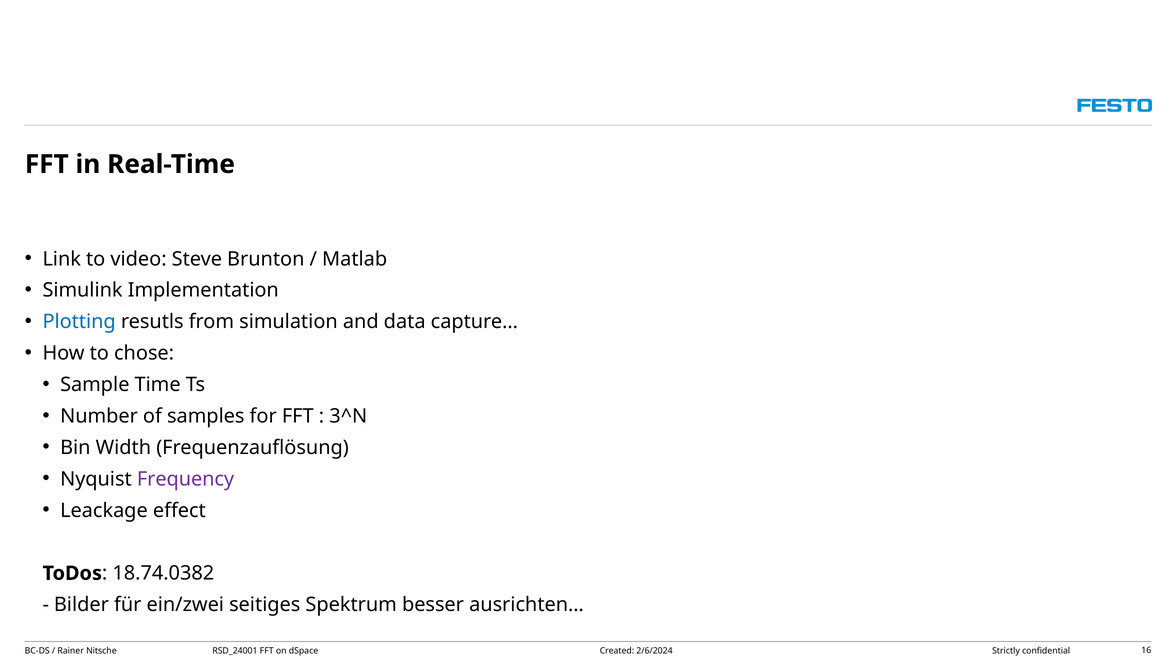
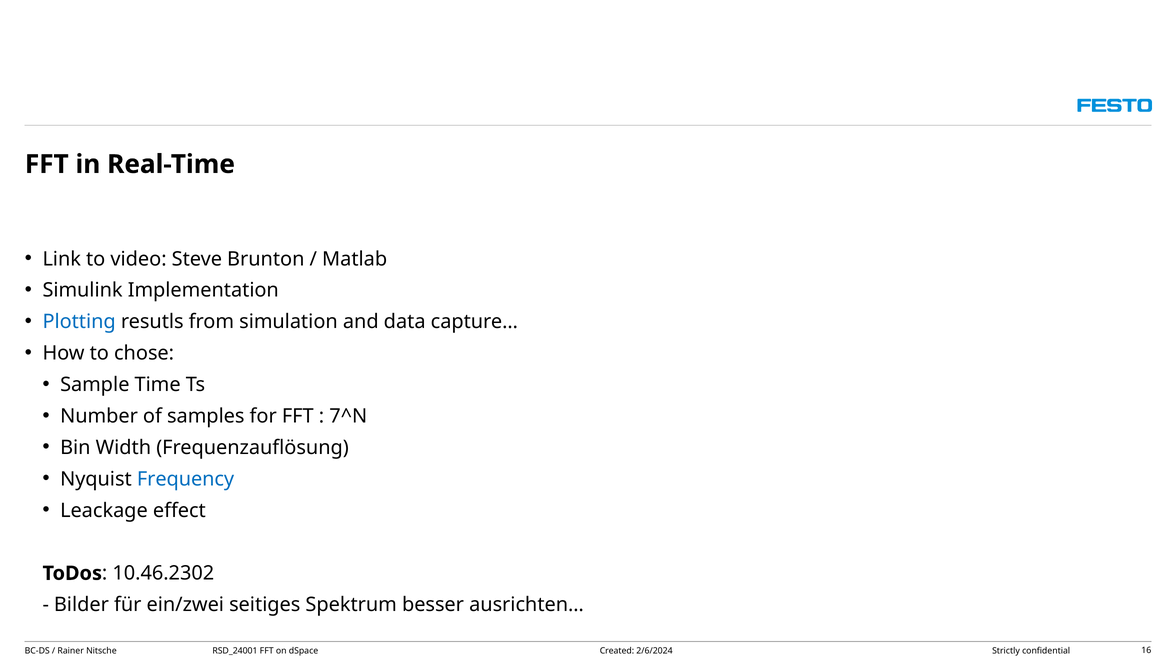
3^N: 3^N -> 7^N (348, 416)
Frequency colour: purple -> blue (186, 479)
18.74.0382: 18.74.0382 -> 10.46.2302 (163, 574)
